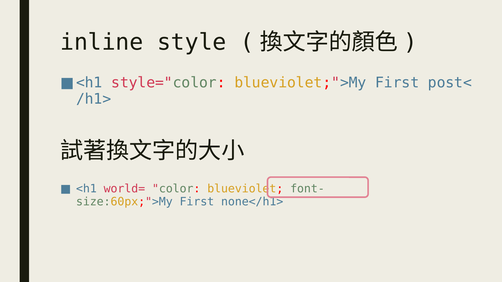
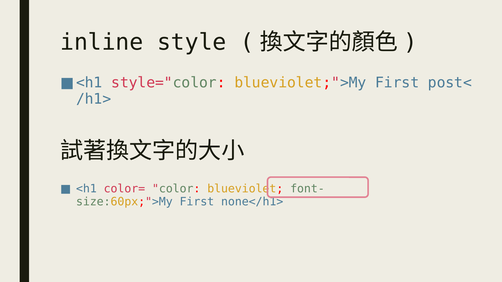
world=: world= -> color= (124, 189)
